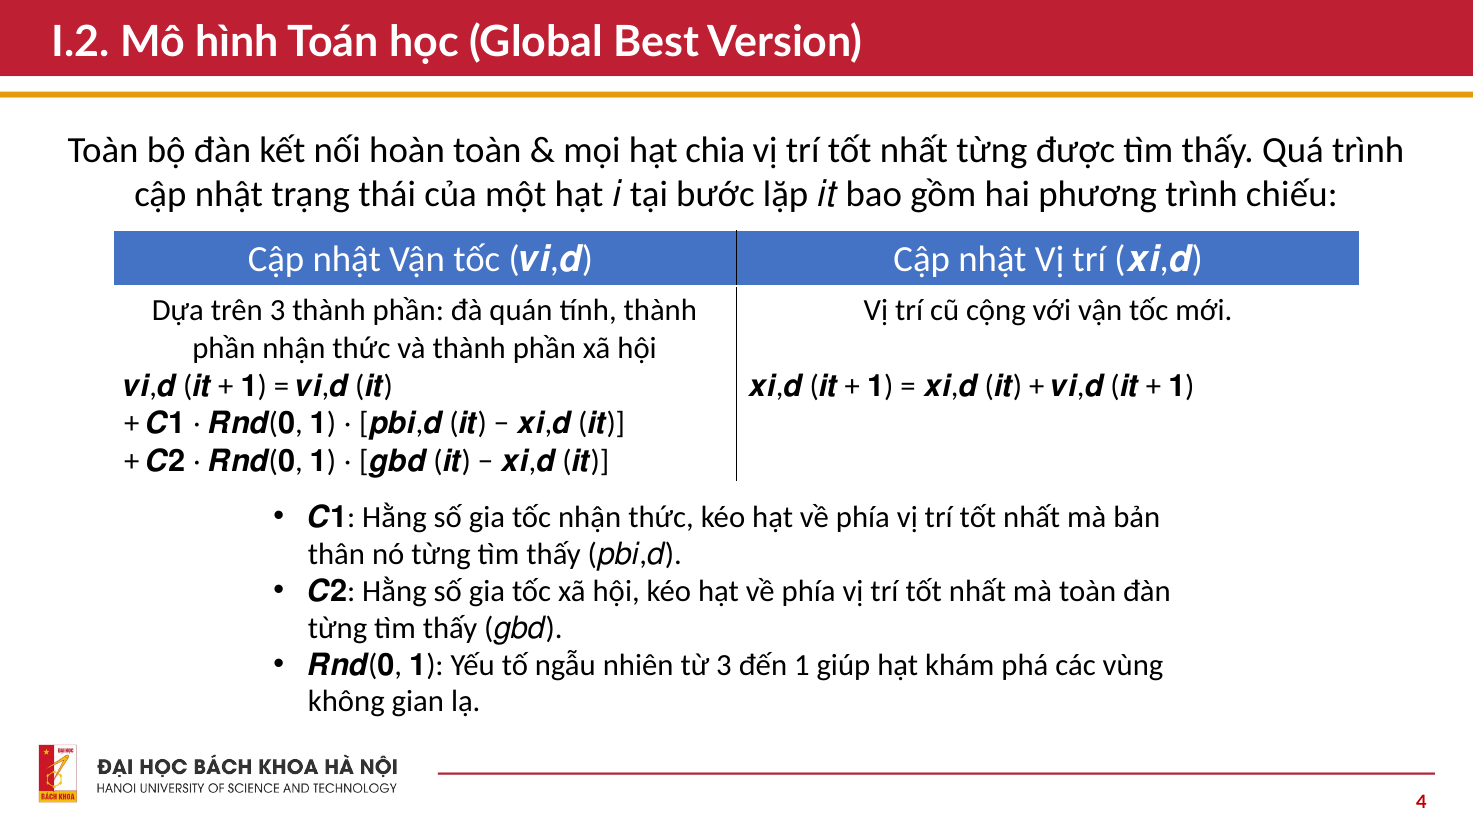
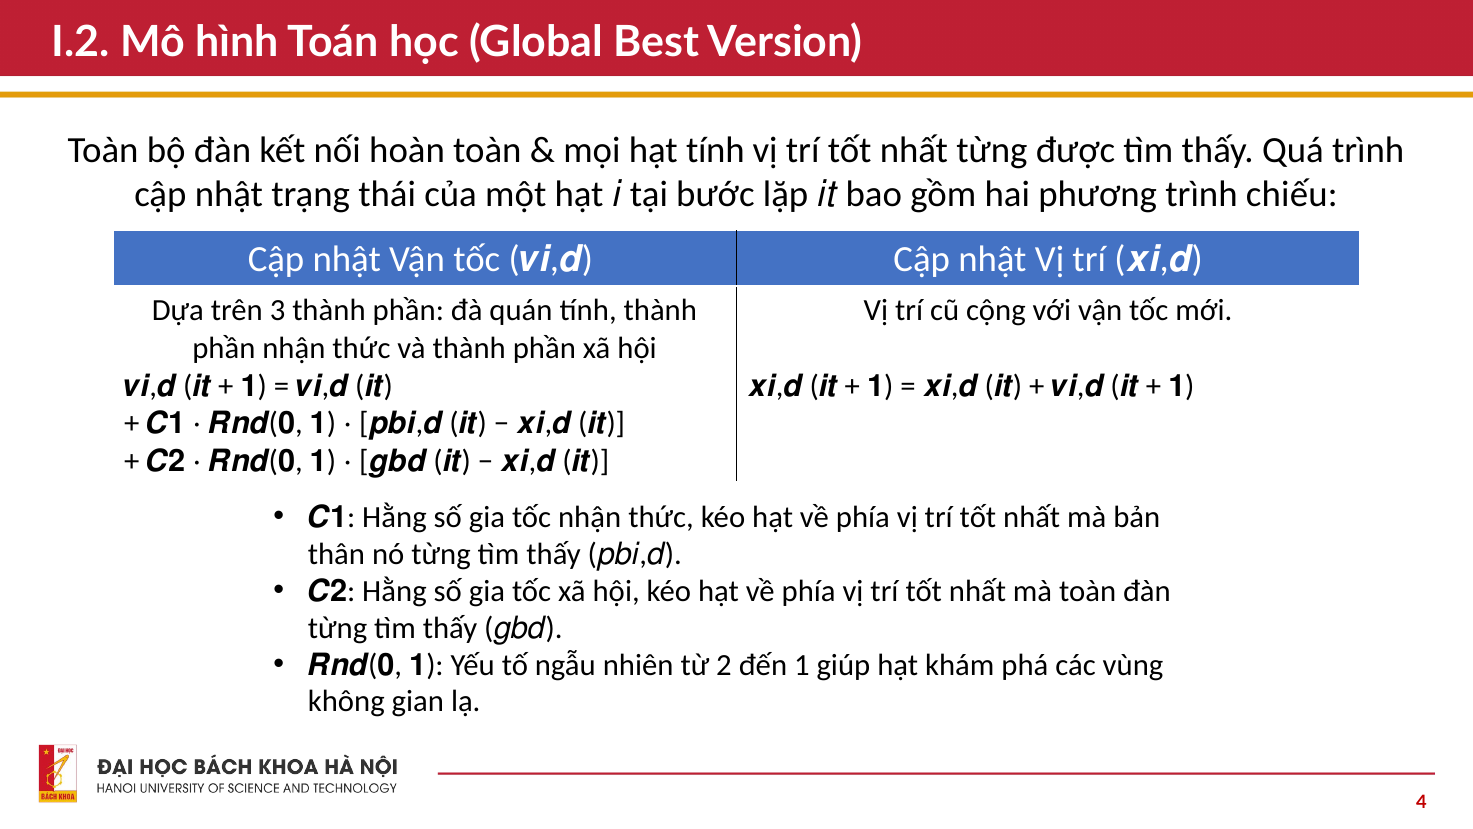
hạt chia: chia -> tính (715, 150)
từ 3: 3 -> 2 (724, 665)
